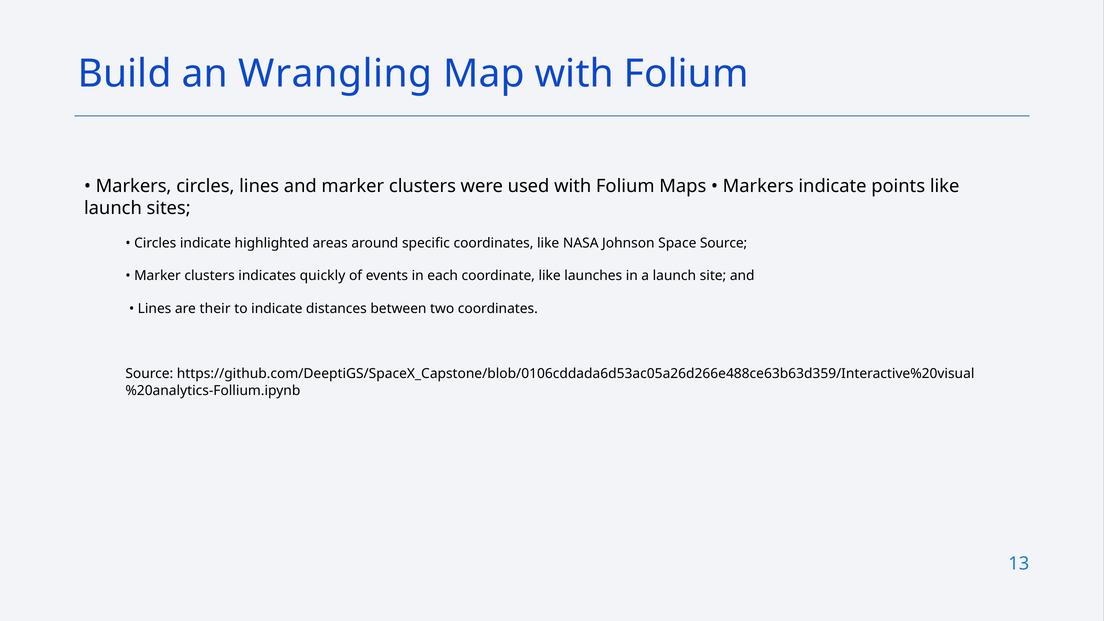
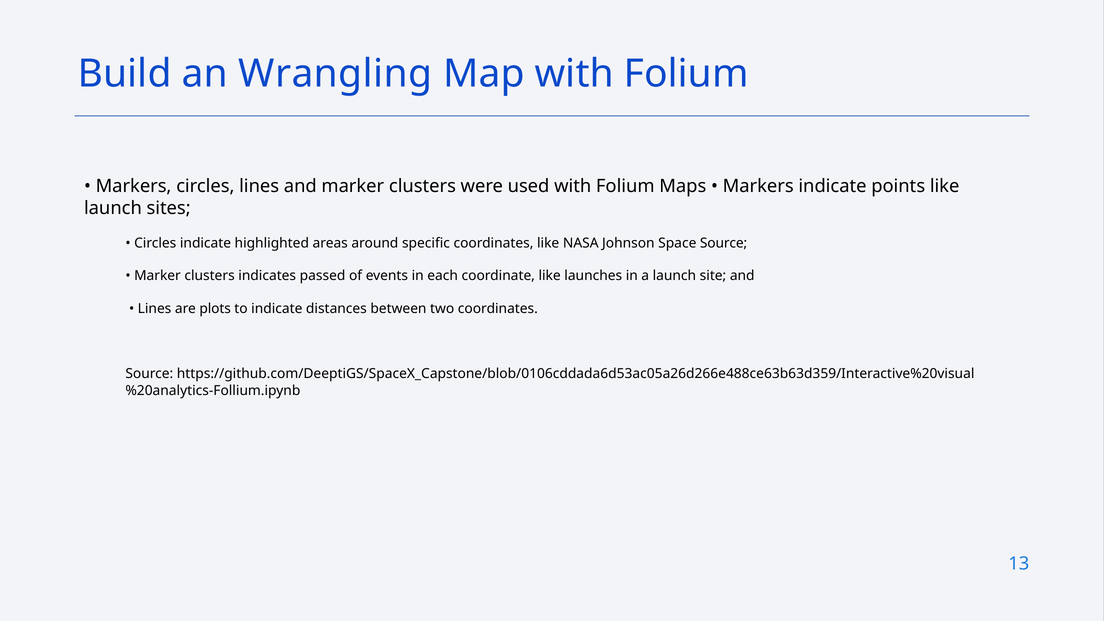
quickly: quickly -> passed (323, 276)
their: their -> plots (215, 309)
